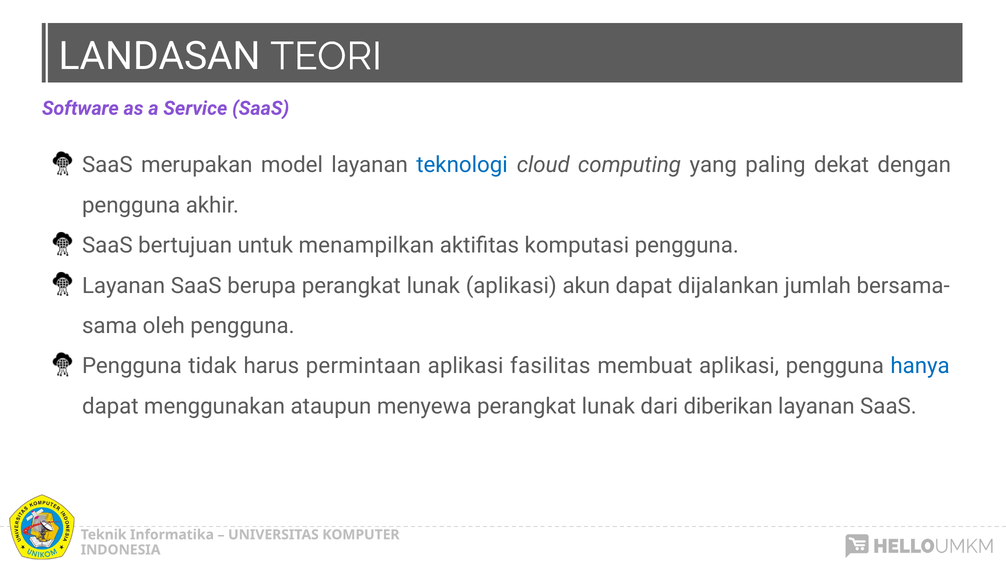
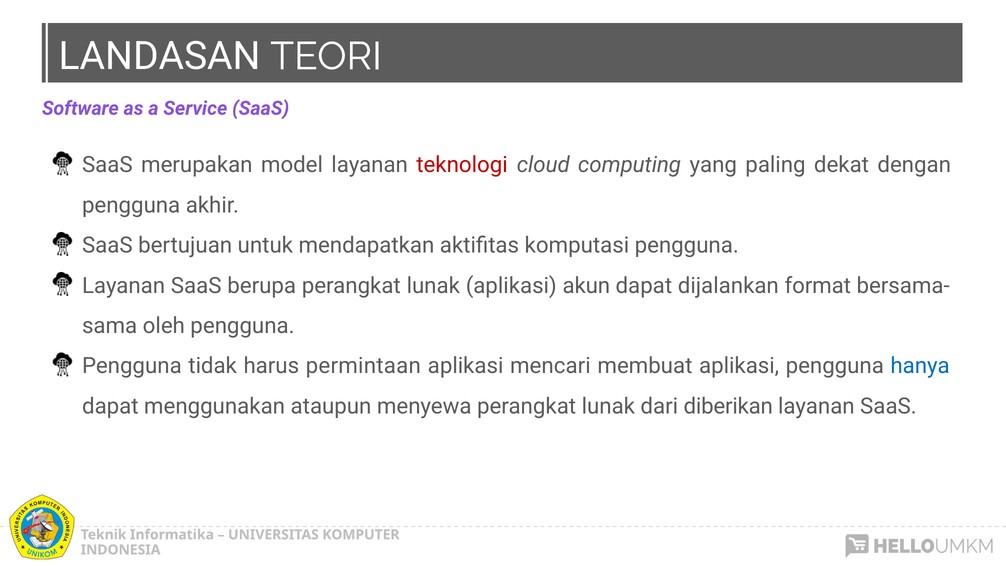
teknologi colour: blue -> red (462, 165)
menampilkan: menampilkan -> mendapatkan (366, 245)
jumlah: jumlah -> format (818, 286)
fasilitas: fasilitas -> mencari (550, 366)
